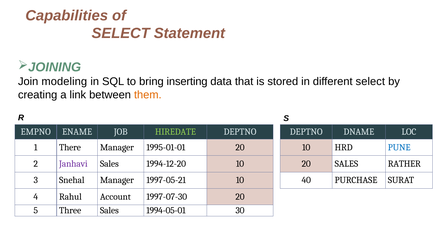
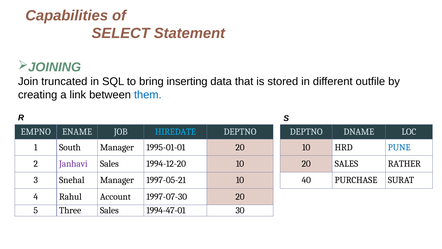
modeling: modeling -> truncated (64, 81)
different select: select -> outfile (370, 81)
them colour: orange -> blue (148, 95)
HIREDATE colour: light green -> light blue (175, 132)
There: There -> South (70, 147)
1994-05-01: 1994-05-01 -> 1994-47-01 (166, 210)
